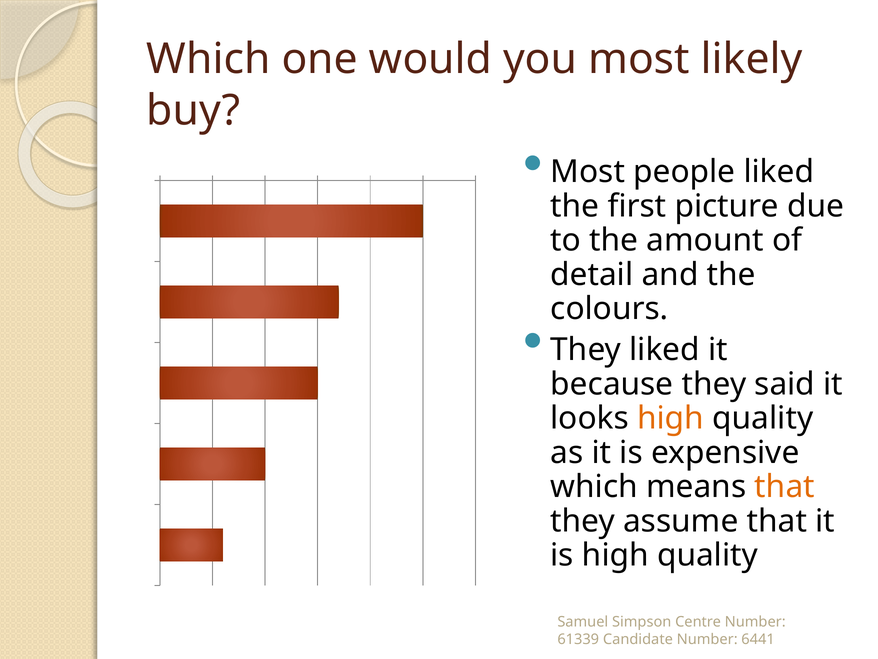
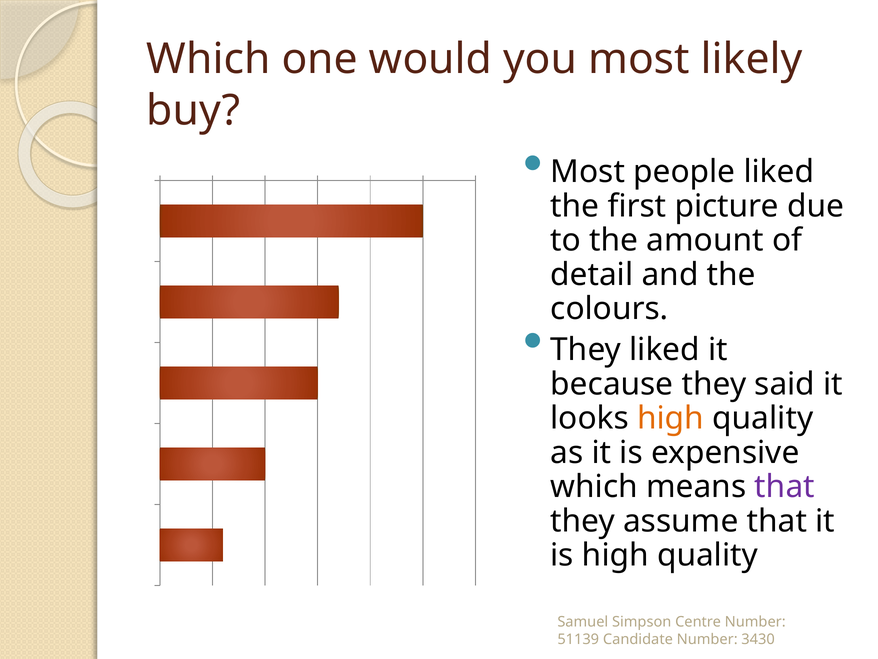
that colour: orange -> purple (785, 486)
61339: 61339 -> 51139 (578, 639)
6441: 6441 -> 3430 (758, 639)
